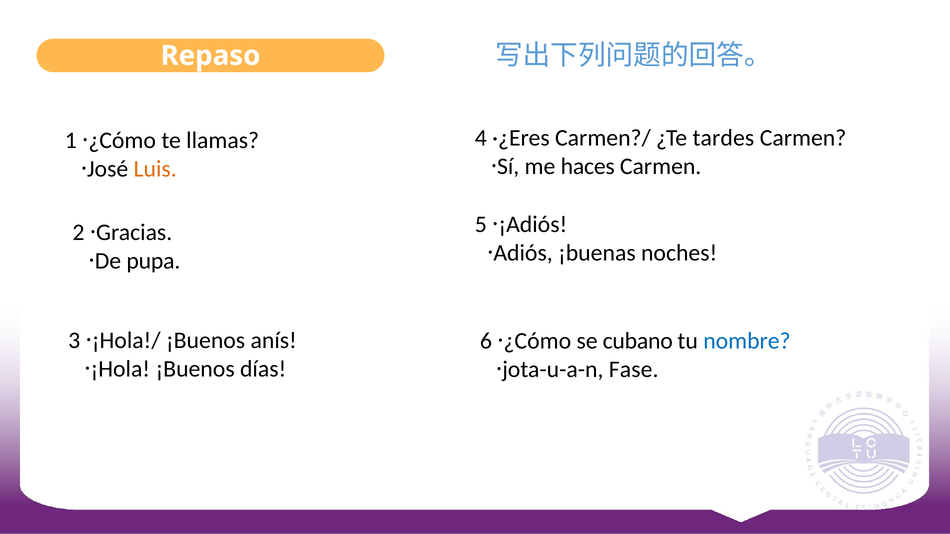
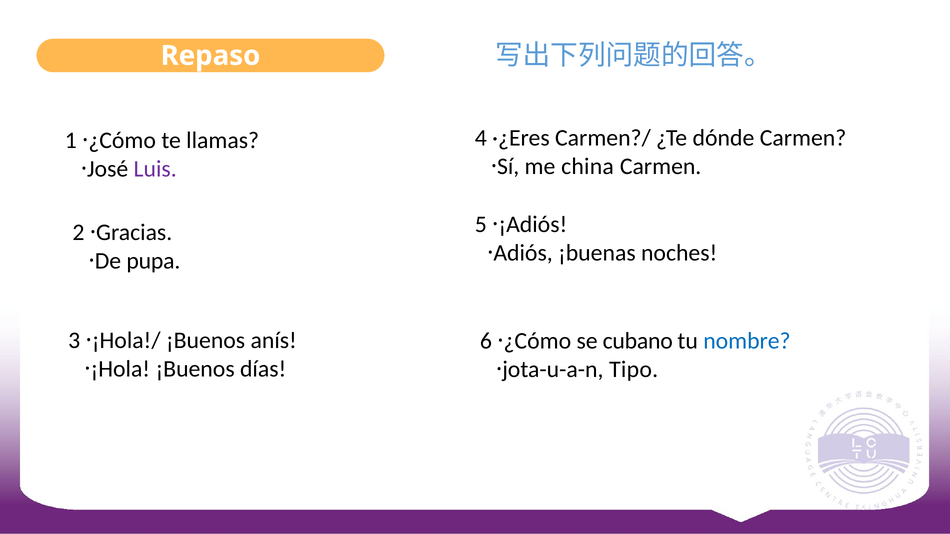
tardes: tardes -> dónde (723, 138)
haces: haces -> china (588, 167)
Luis colour: orange -> purple (155, 169)
Fase: Fase -> Tipo (634, 370)
